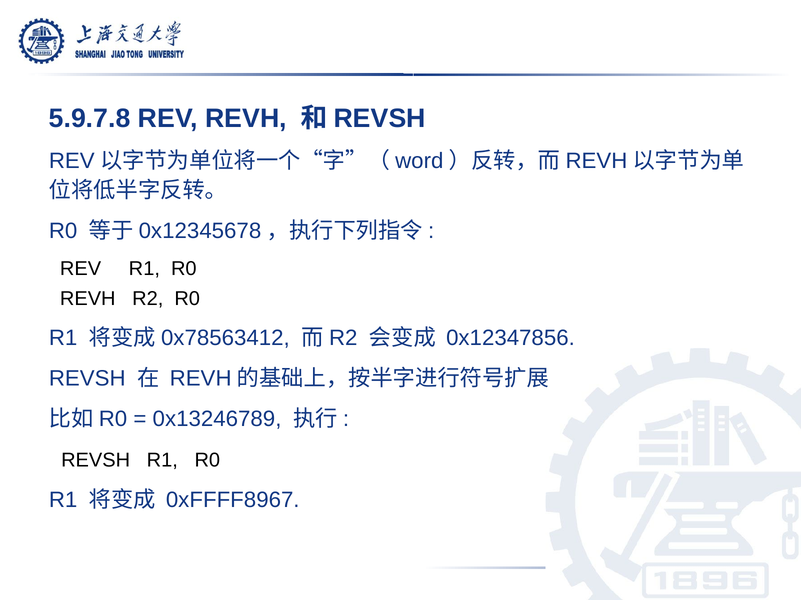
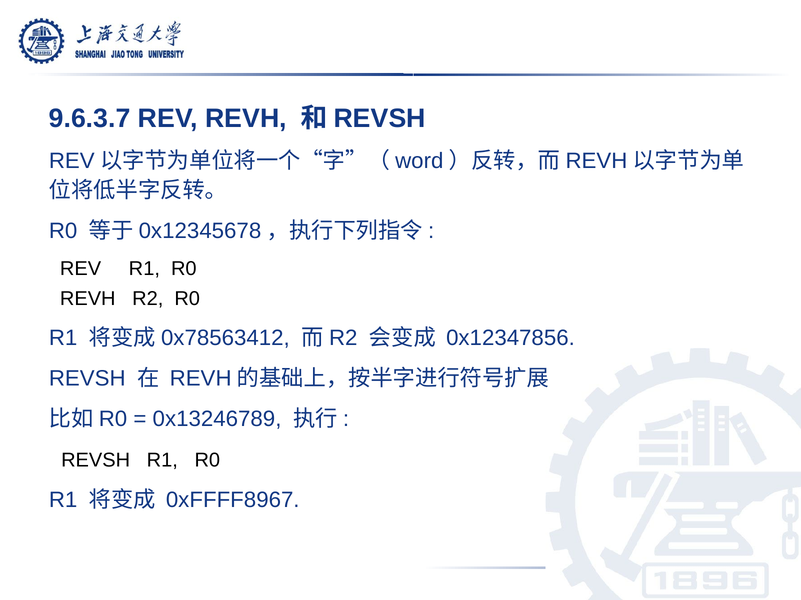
5.9.7.8: 5.9.7.8 -> 9.6.3.7 (90, 118)
